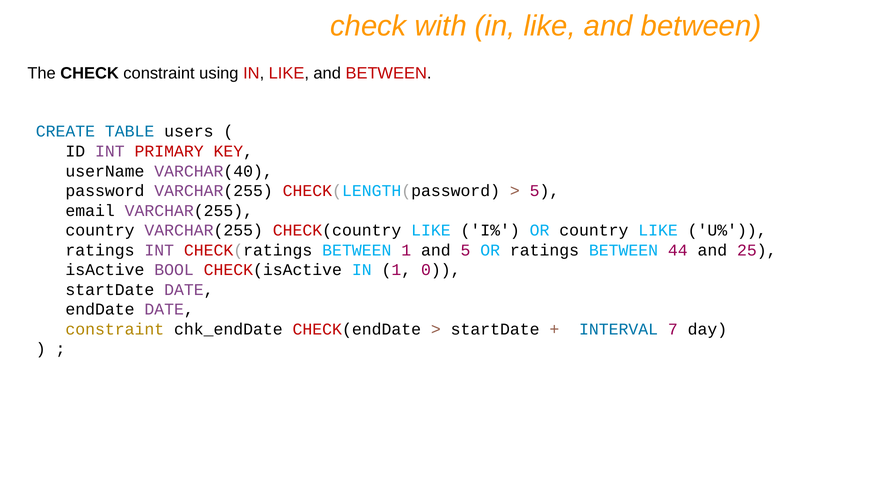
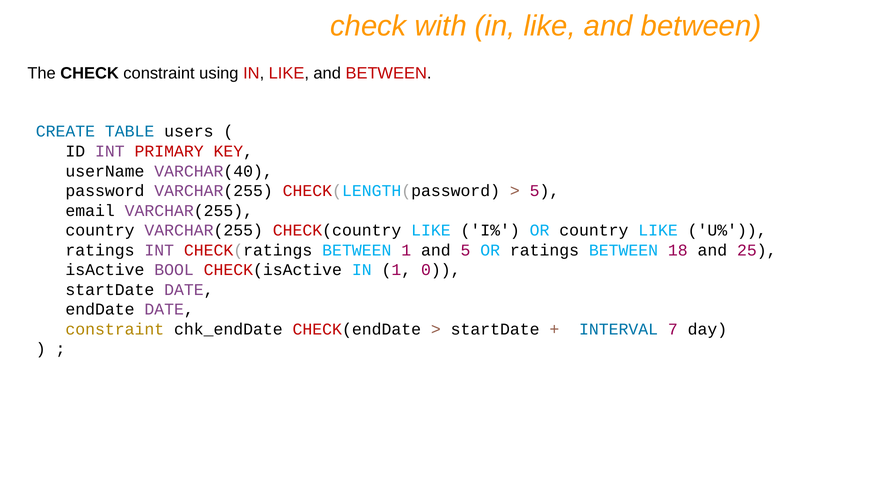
44: 44 -> 18 (678, 250)
